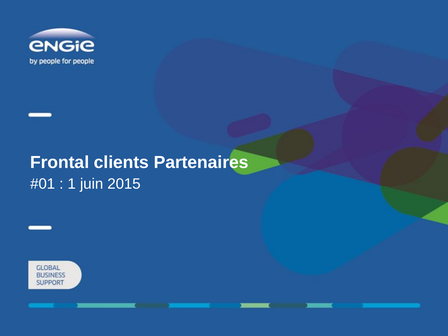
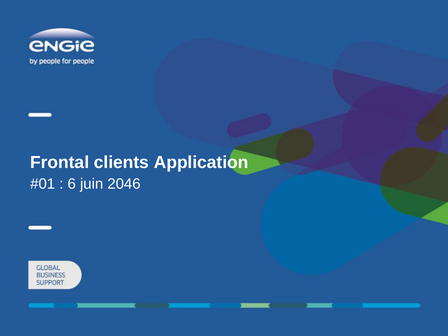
Partenaires: Partenaires -> Application (201, 163)
1: 1 -> 6 (72, 184)
2015: 2015 -> 2046 (124, 184)
